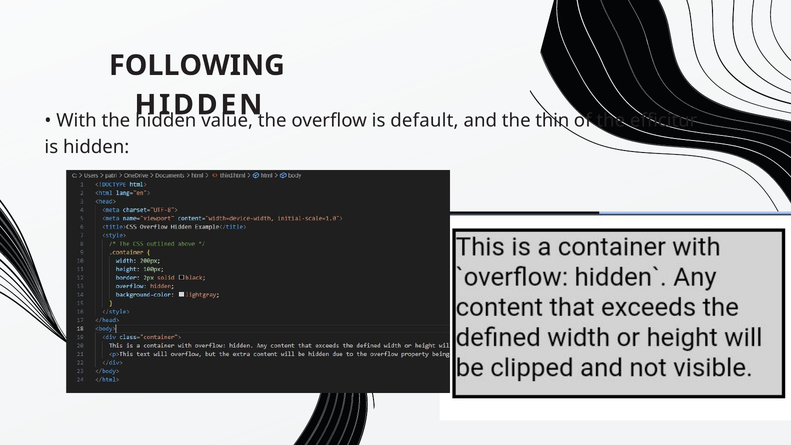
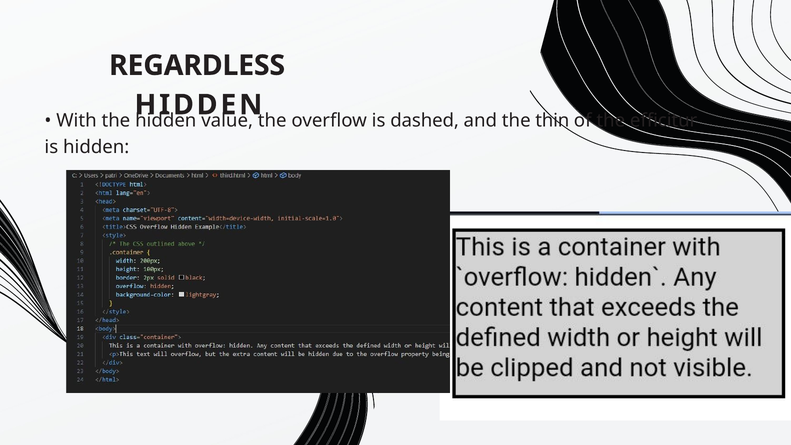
FOLLOWING: FOLLOWING -> REGARDLESS (197, 65)
default: default -> dashed (425, 121)
